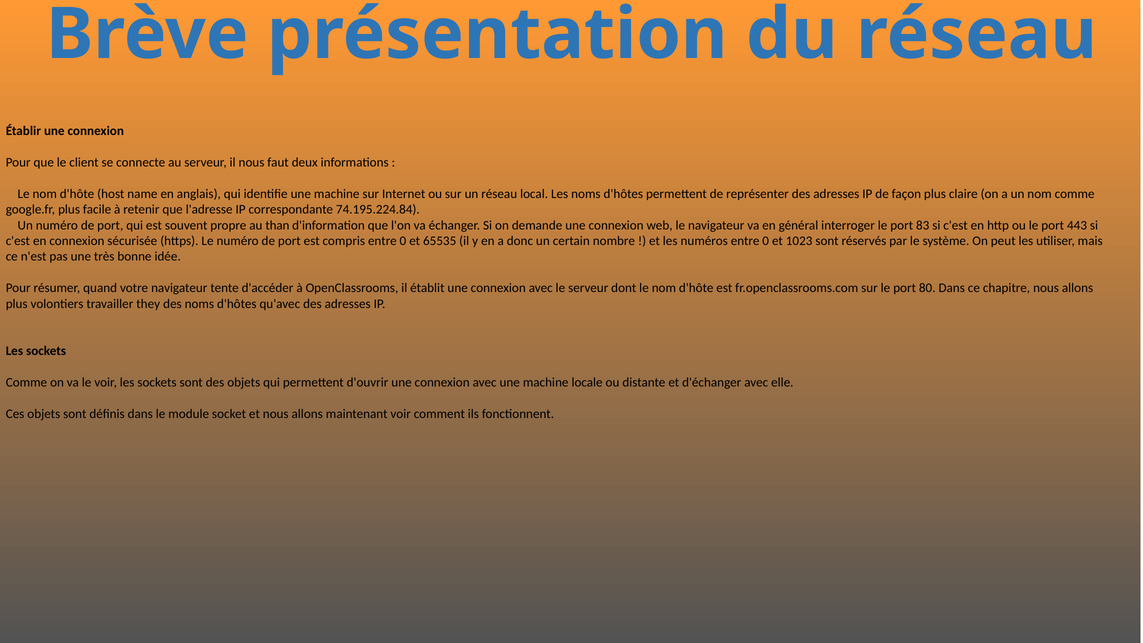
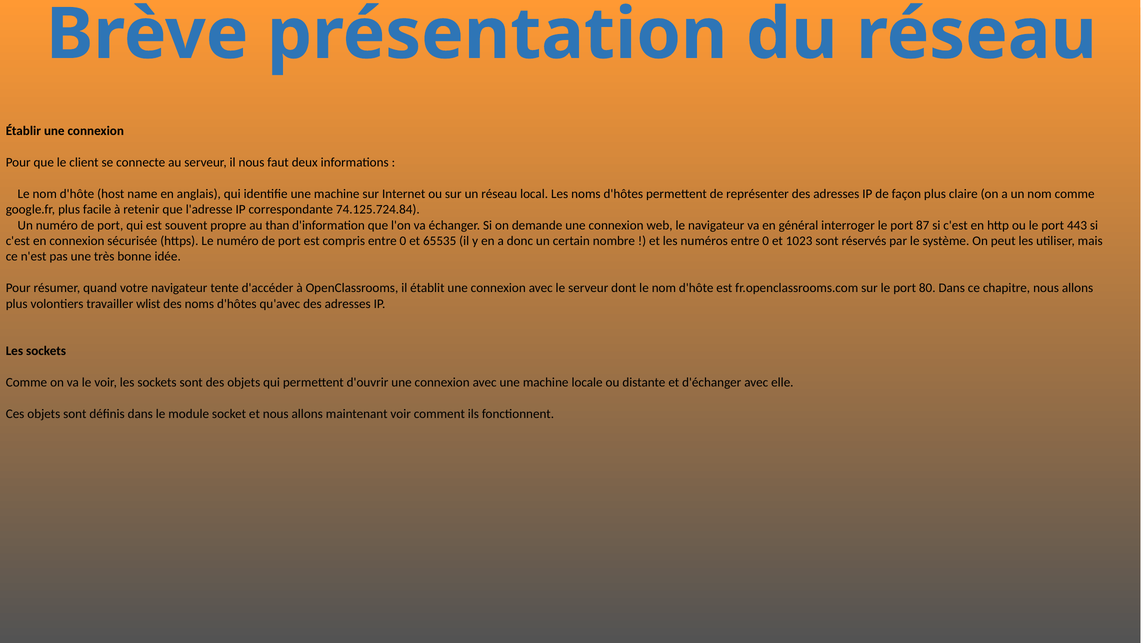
74.195.224.84: 74.195.224.84 -> 74.125.724.84 (378, 209)
83: 83 -> 87 (923, 225)
they: they -> wlist (148, 304)
